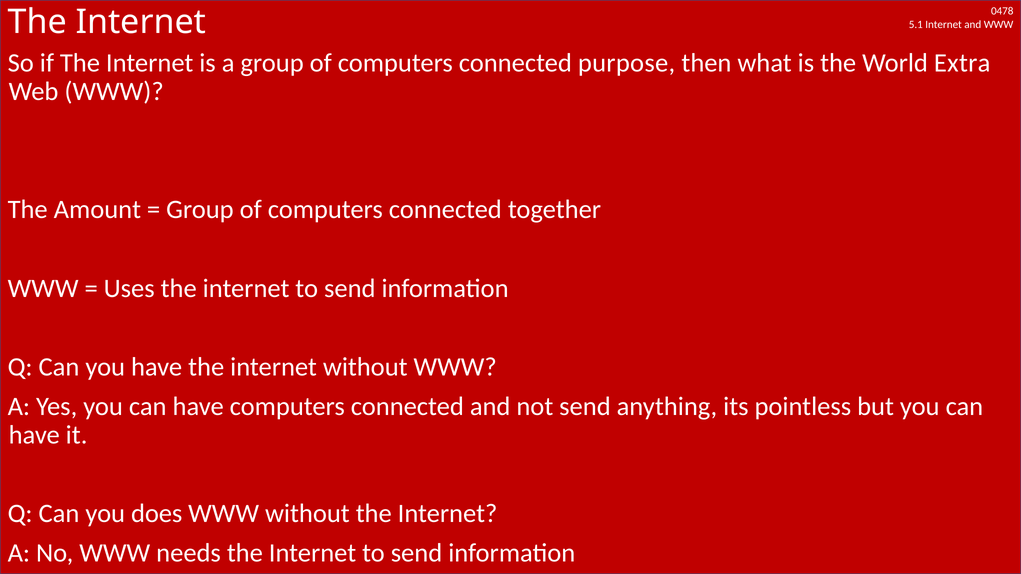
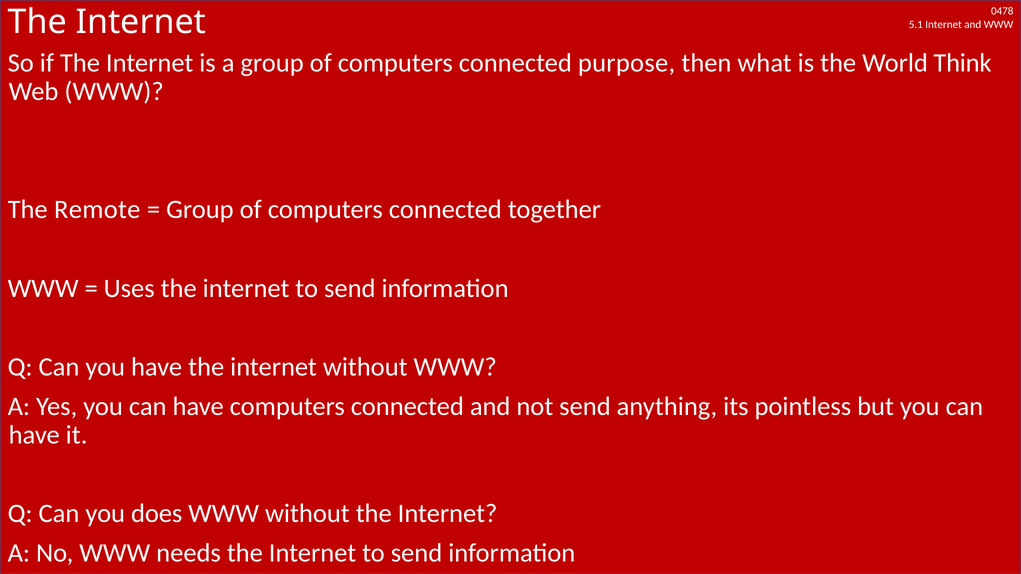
Extra: Extra -> Think (962, 63)
Amount: Amount -> Remote (97, 210)
